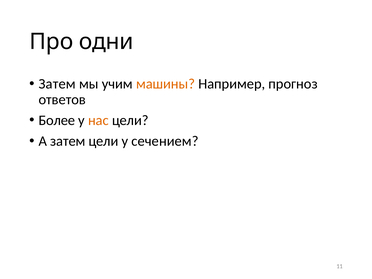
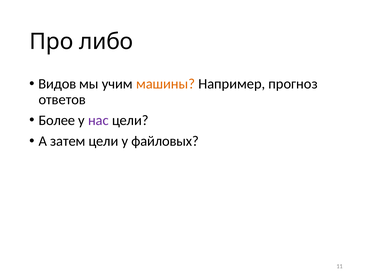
одни: одни -> либо (106, 42)
Затем: Затем -> Видов (57, 84)
нас colour: orange -> purple (98, 120)
сечением: сечением -> файловых (165, 141)
